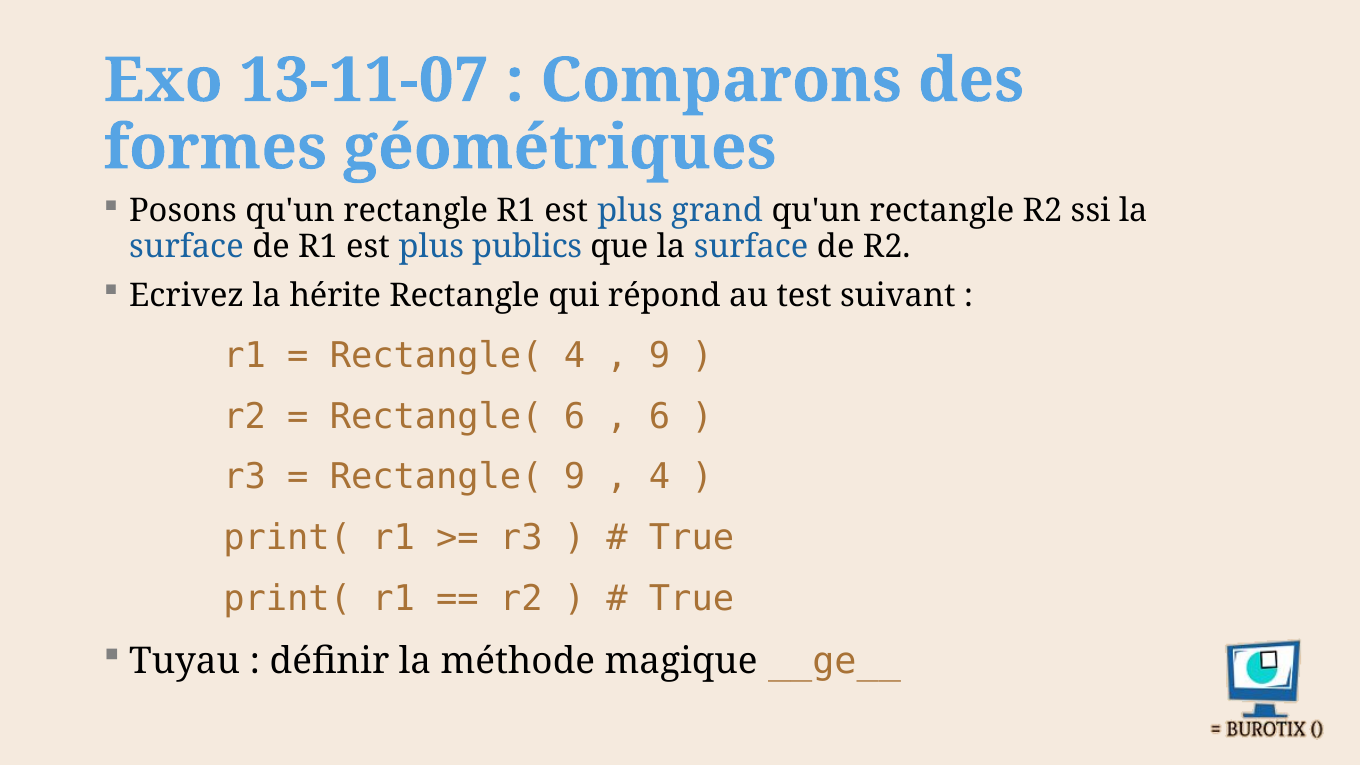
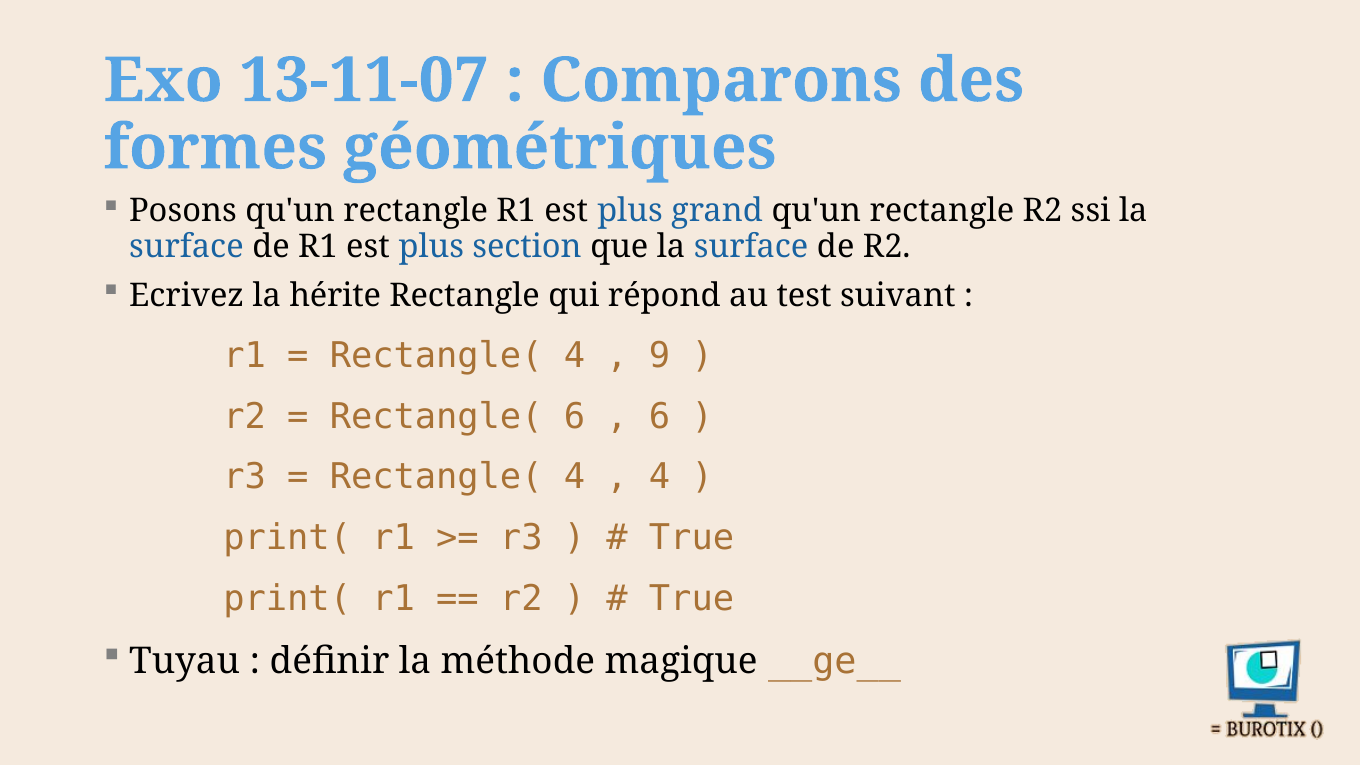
publics: publics -> section (527, 246)
9: 9 -> 4 (575, 477)
